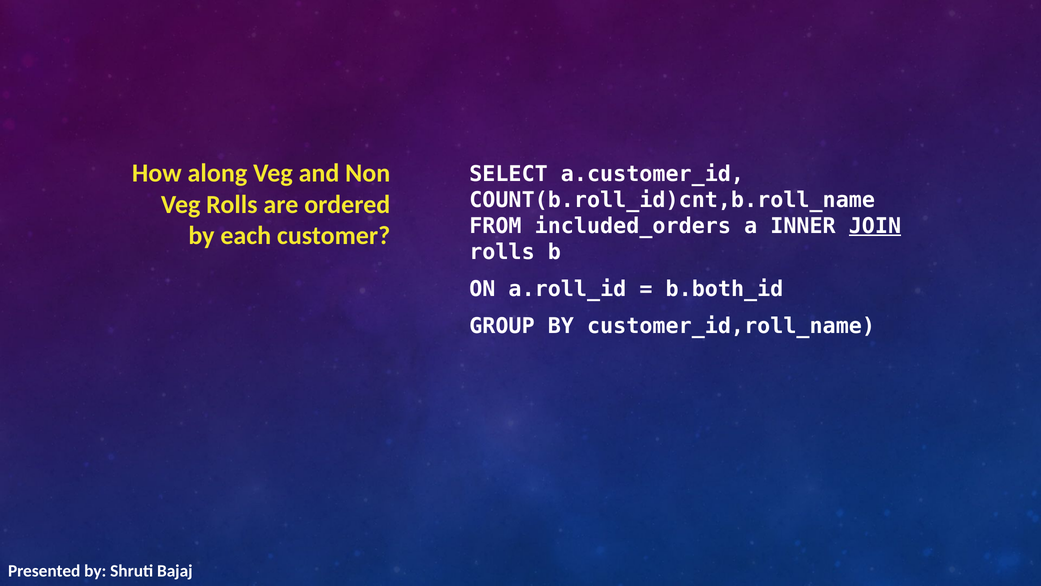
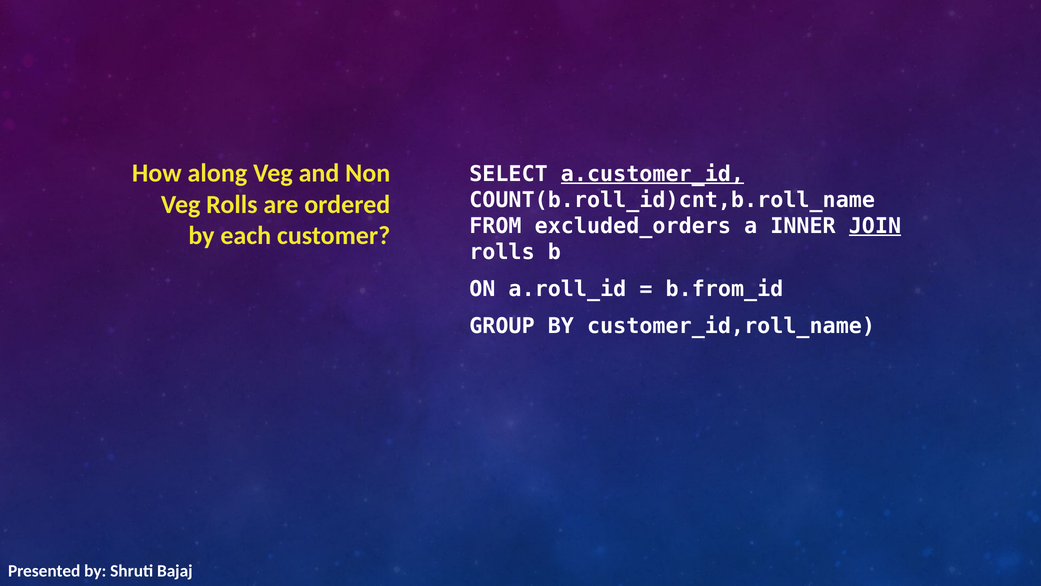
a.customer_id underline: none -> present (652, 174)
included_orders: included_orders -> excluded_orders (633, 226)
b.both_id: b.both_id -> b.from_id (724, 289)
